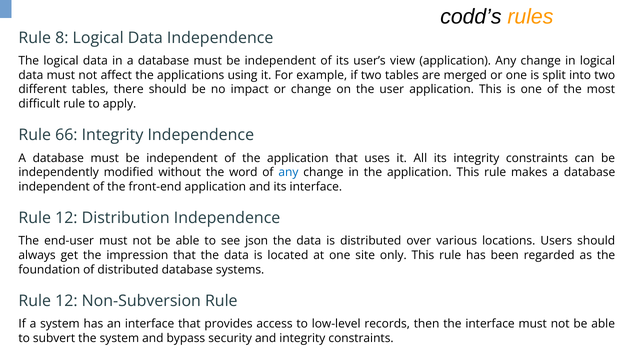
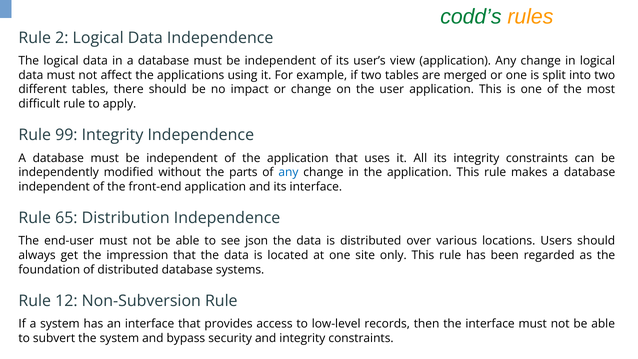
codd’s colour: black -> green (471, 17)
8: 8 -> 2 (62, 38)
66: 66 -> 99 (66, 135)
word: word -> parts (243, 172)
12: 12 -> 65 (66, 218)
